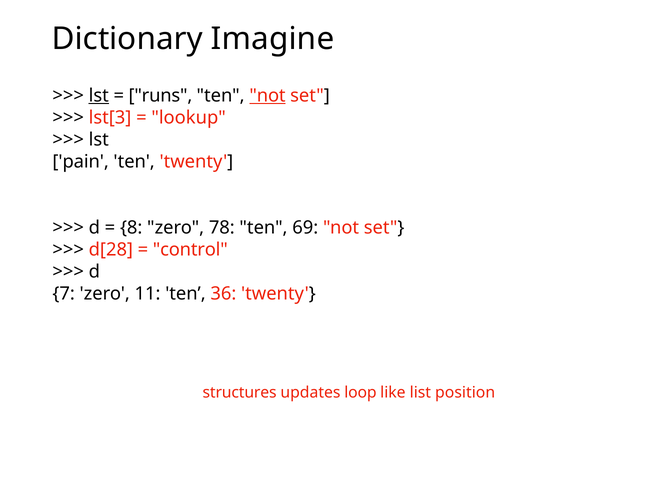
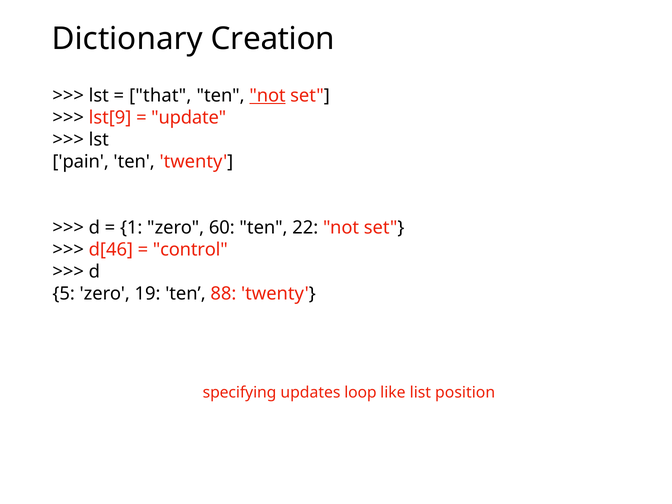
Imagine: Imagine -> Creation (273, 39)
lst underline: present -> none (99, 96)
runs: runs -> that (160, 96)
lst[3: lst[3 -> lst[9 (110, 118)
lookup: lookup -> update (189, 118)
8: 8 -> 1 (131, 228)
78: 78 -> 60 (222, 228)
69: 69 -> 22 (305, 228)
d[28: d[28 -> d[46 (111, 250)
7: 7 -> 5 (64, 294)
11: 11 -> 19 (148, 294)
36: 36 -> 88 (223, 294)
structures: structures -> specifying (240, 392)
